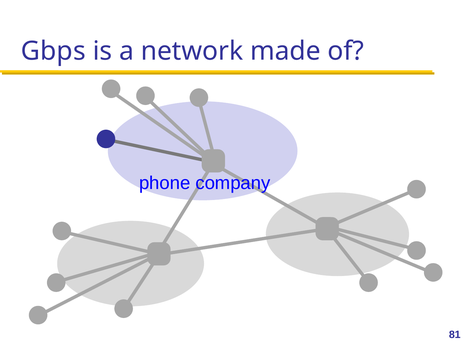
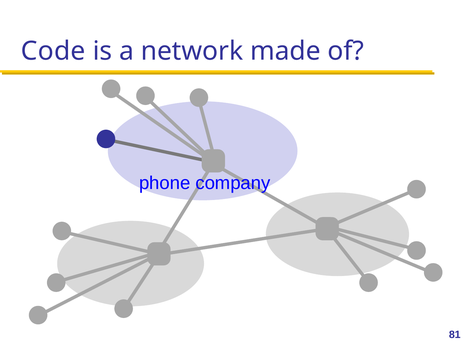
Gbps: Gbps -> Code (53, 51)
